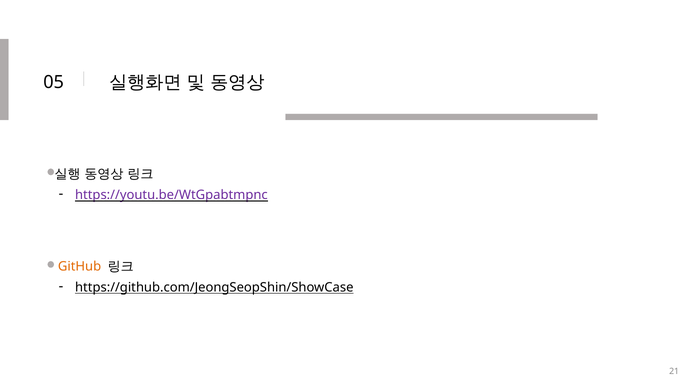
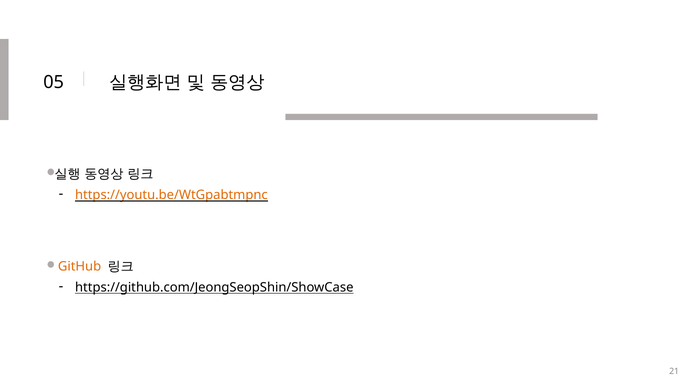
https://youtu.be/WtGpabtmpnc colour: purple -> orange (171, 195)
